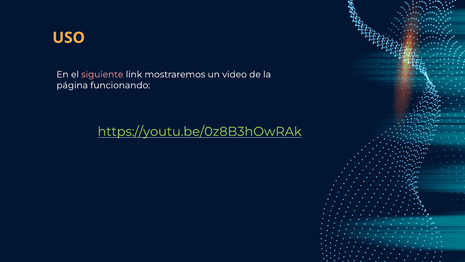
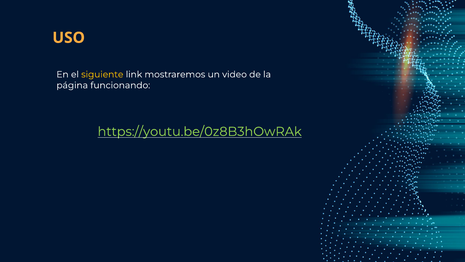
siguiente colour: pink -> yellow (102, 74)
